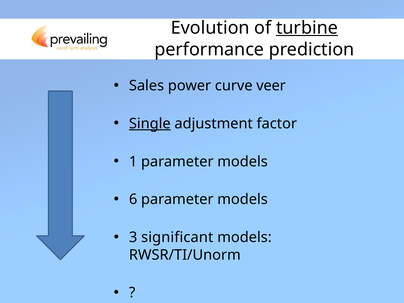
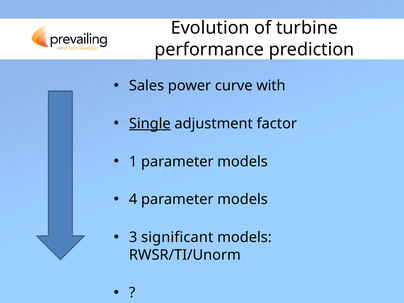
turbine underline: present -> none (307, 28)
veer: veer -> with (271, 86)
6: 6 -> 4 (133, 199)
